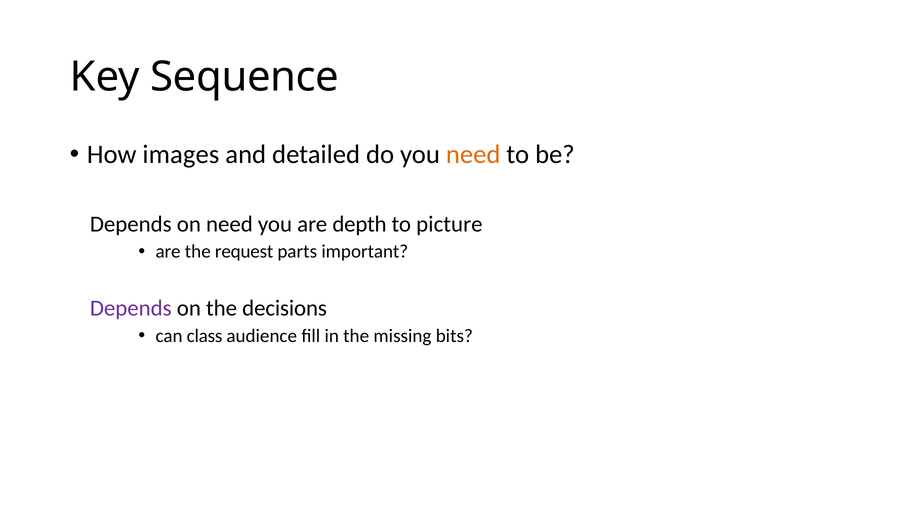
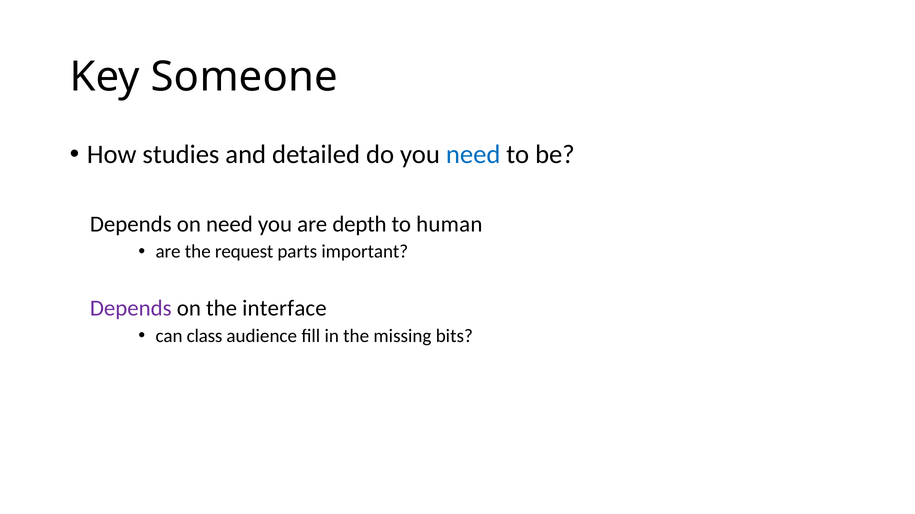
Sequence: Sequence -> Someone (244, 77)
images: images -> studies (181, 155)
need colour: orange -> blue (473, 155)
picture: picture -> human (449, 225)
decisions: decisions -> interface (284, 309)
